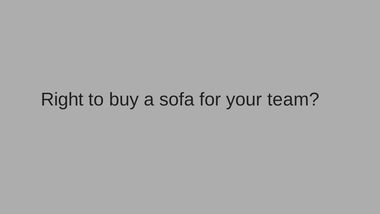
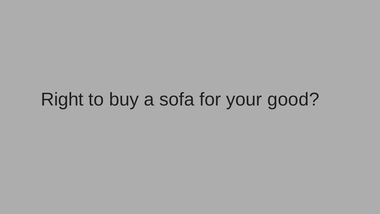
team: team -> good (293, 99)
